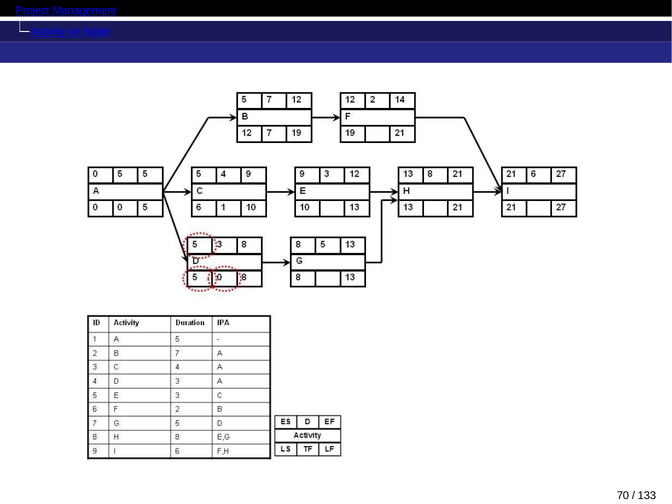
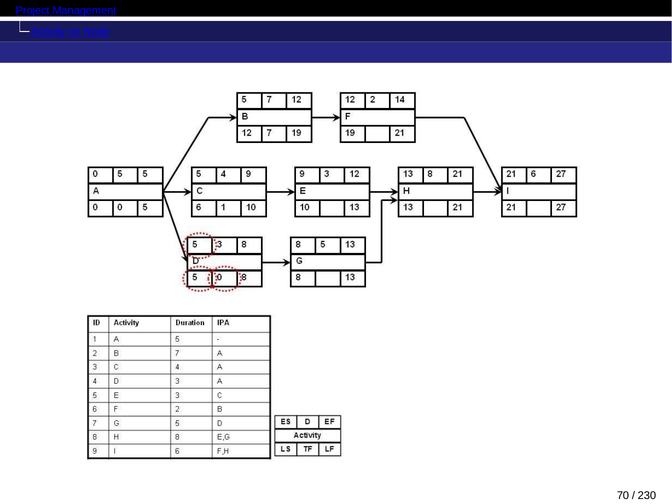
133: 133 -> 230 (647, 496)
